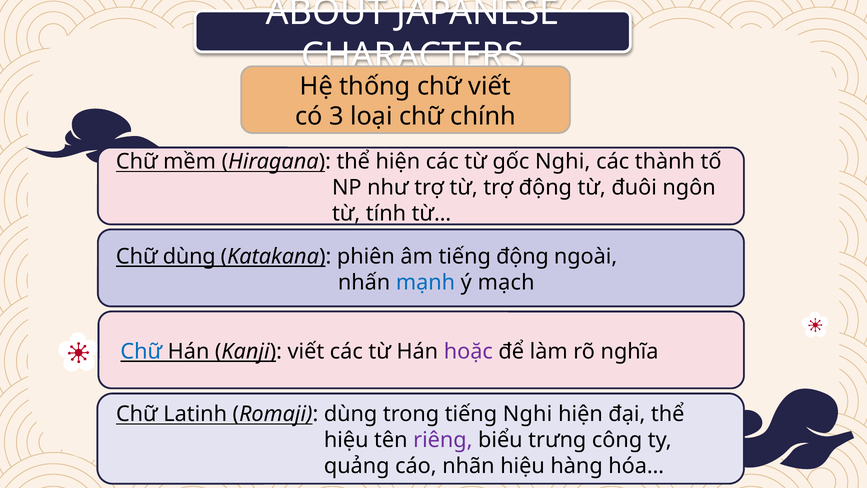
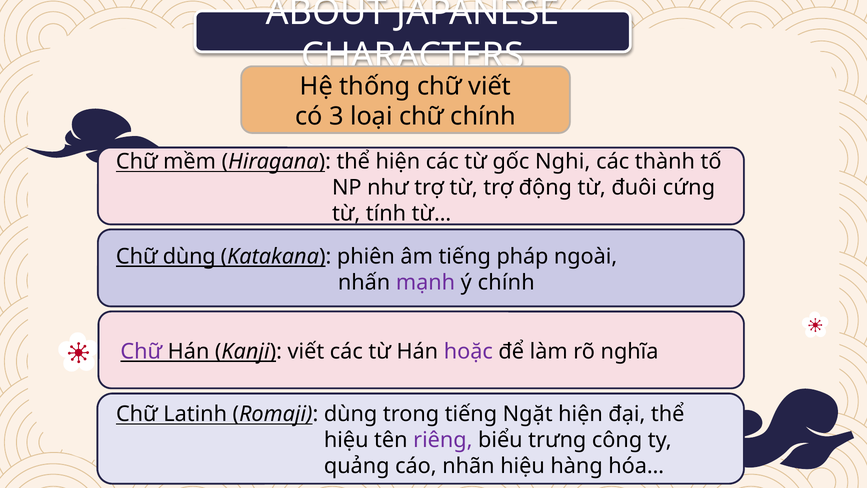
ngôn: ngôn -> cứng (689, 187)
tiếng động: động -> pháp (522, 256)
mạnh colour: blue -> purple (425, 282)
ý mạch: mạch -> chính (506, 282)
Chữ colour: blue -> purple (141, 351)
tiếng Nghi: Nghi -> Ngặt (528, 414)
